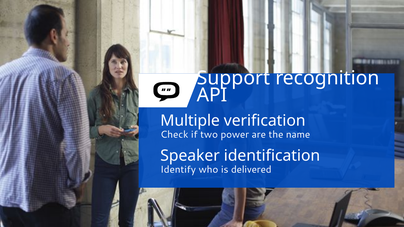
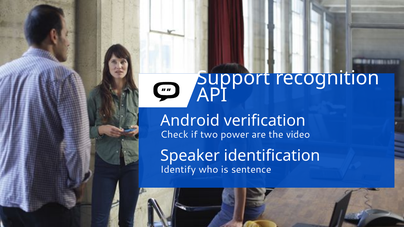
Multiple: Multiple -> Android (190, 121)
name: name -> video (298, 135)
delivered: delivered -> sentence (251, 170)
